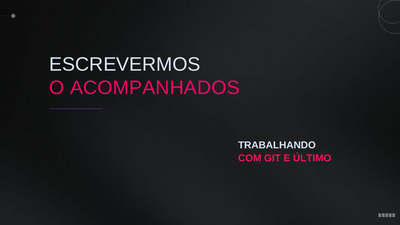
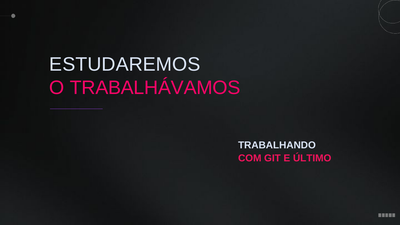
ESCREVERMOS: ESCREVERMOS -> ESTUDAREMOS (125, 64)
ACOMPANHADOS: ACOMPANHADOS -> TRABALHÁVAMOS (155, 88)
